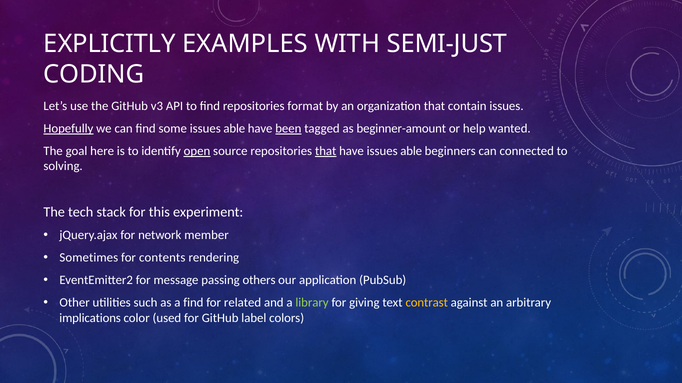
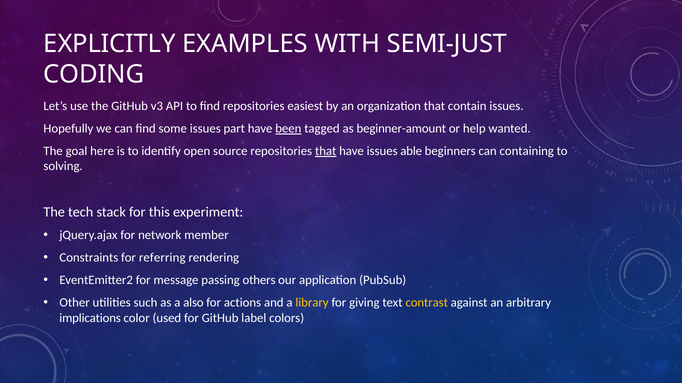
format: format -> easiest (305, 106)
Hopefully underline: present -> none (68, 129)
some issues able: able -> part (234, 129)
open underline: present -> none (197, 151)
connected: connected -> containing (527, 151)
Sometimes: Sometimes -> Constraints (89, 258)
contents: contents -> referring (162, 258)
a find: find -> also (193, 303)
related: related -> actions (243, 303)
library colour: light green -> yellow (312, 303)
